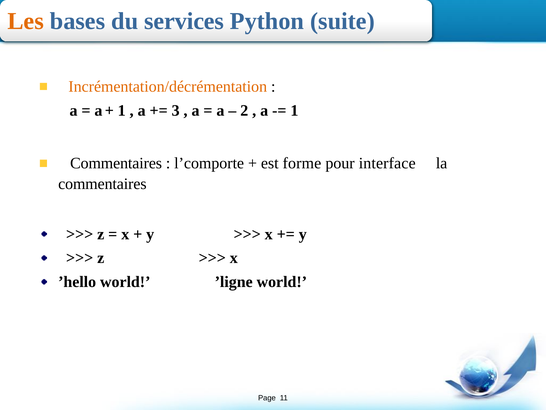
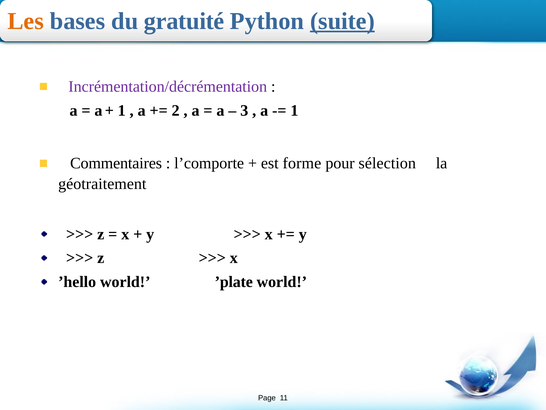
services: services -> gratuité (184, 21)
suite underline: none -> present (342, 21)
Incrémentation/décrémentation colour: orange -> purple (168, 86)
3: 3 -> 2 (176, 110)
2: 2 -> 3 (244, 110)
interface: interface -> sélection (387, 163)
commentaires: commentaires -> géotraitement (102, 184)
’ligne: ’ligne -> ’plate (234, 282)
